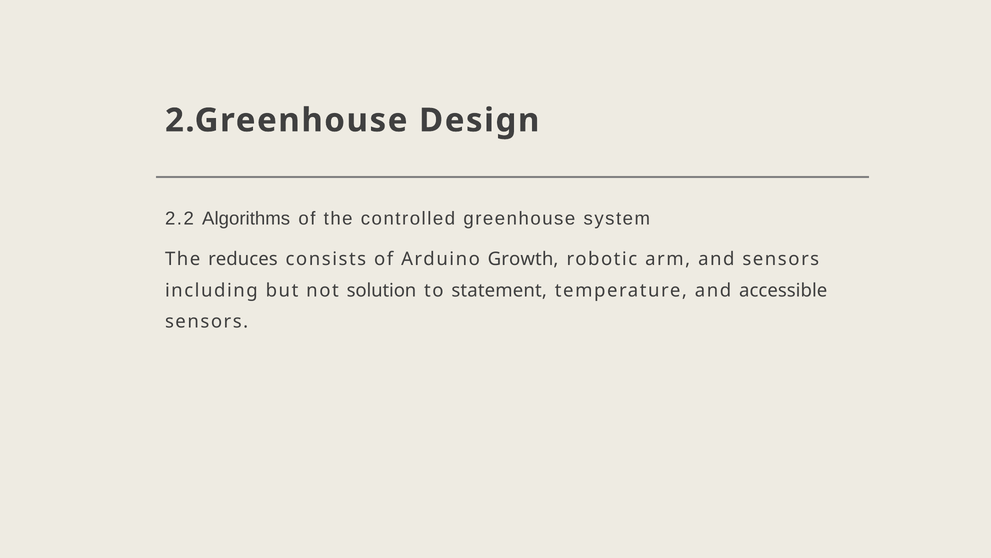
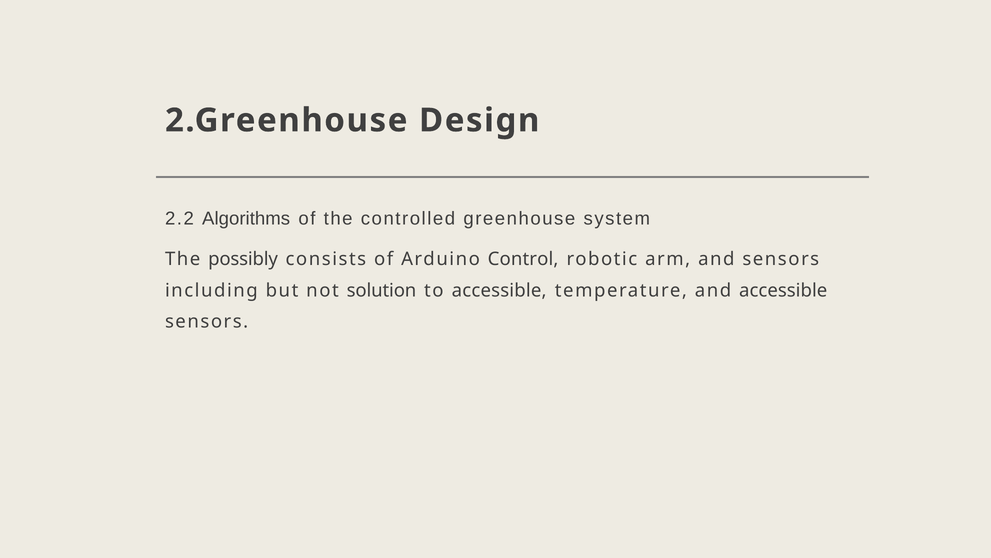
reduces: reduces -> possibly (243, 259)
Growth: Growth -> Control (523, 259)
to statement: statement -> accessible (499, 290)
